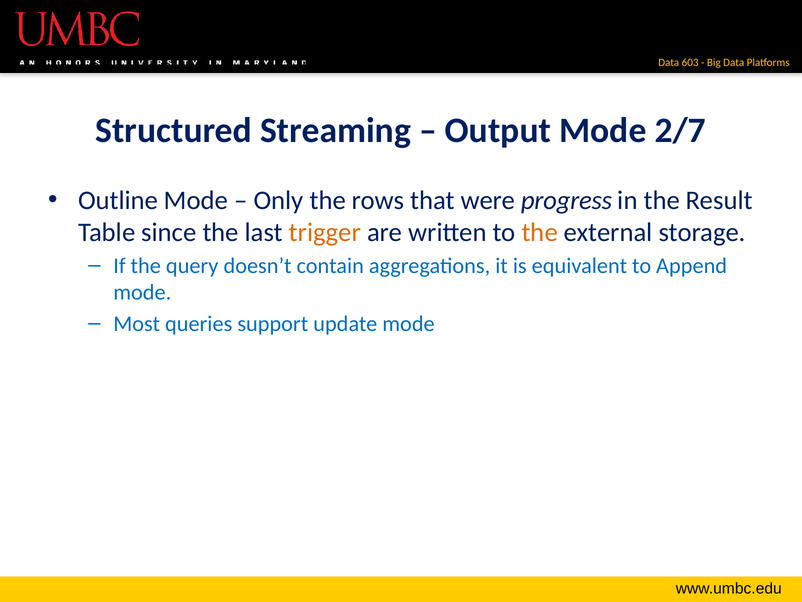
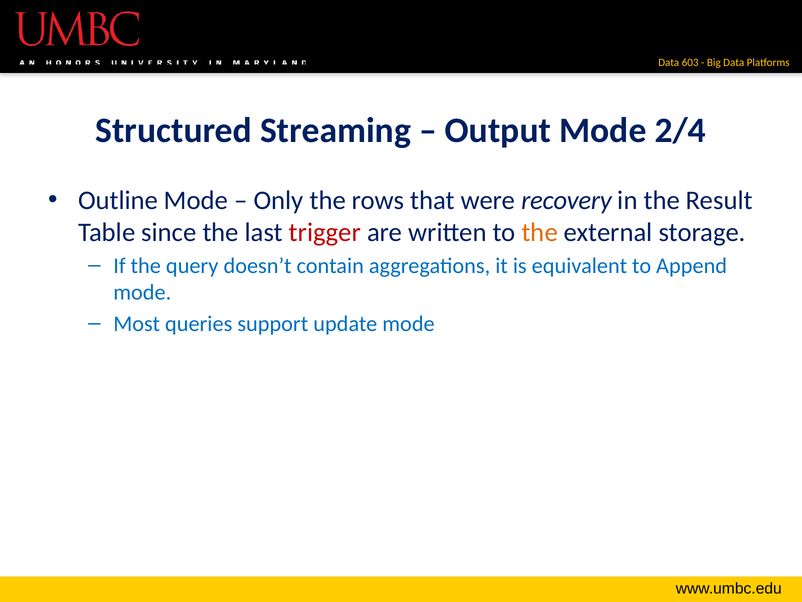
2/7: 2/7 -> 2/4 (680, 130)
progress: progress -> recovery (566, 200)
trigger colour: orange -> red (325, 232)
